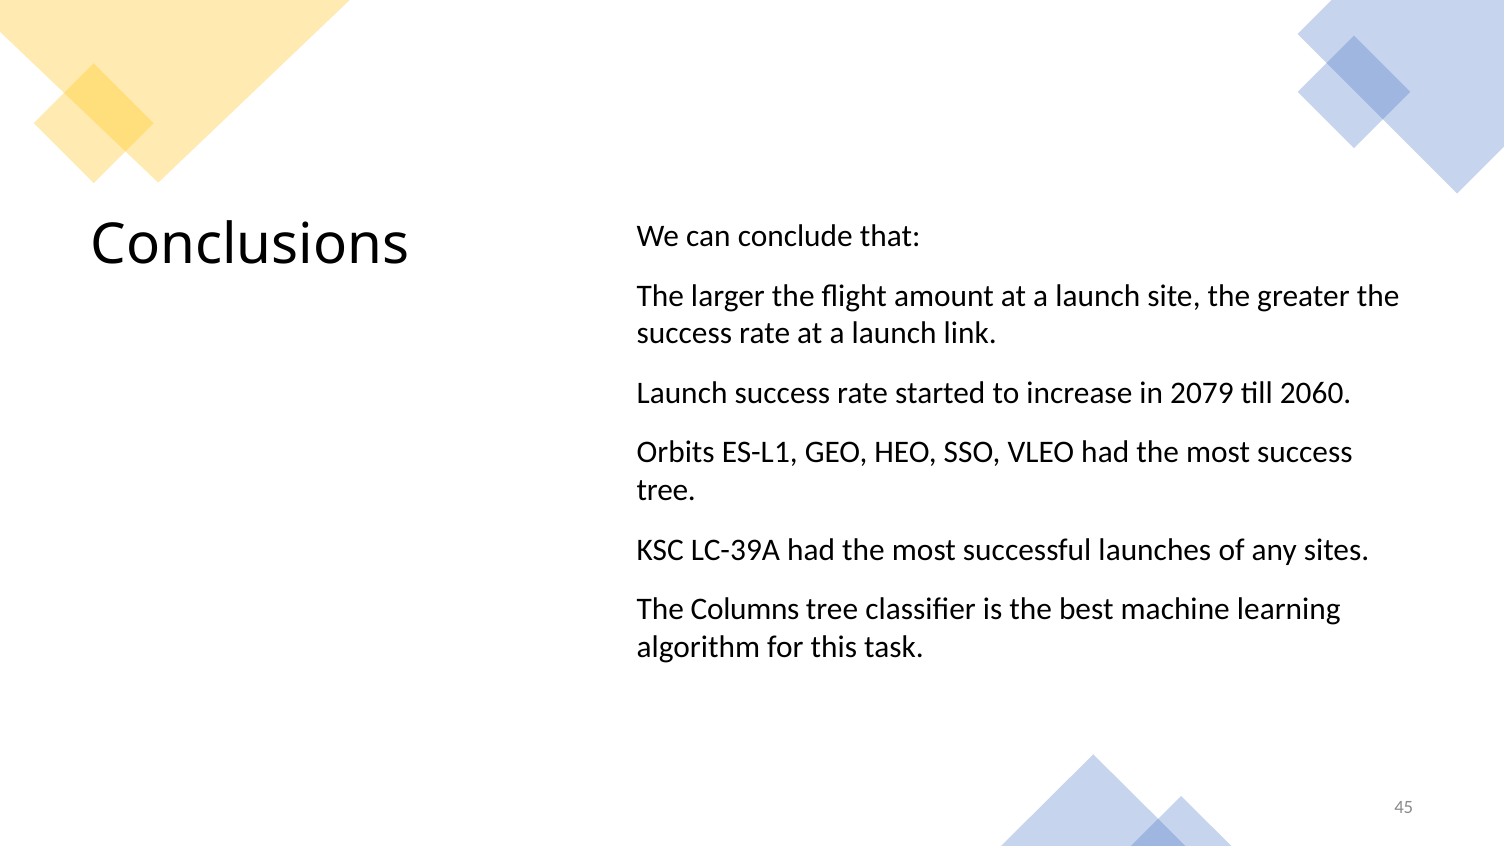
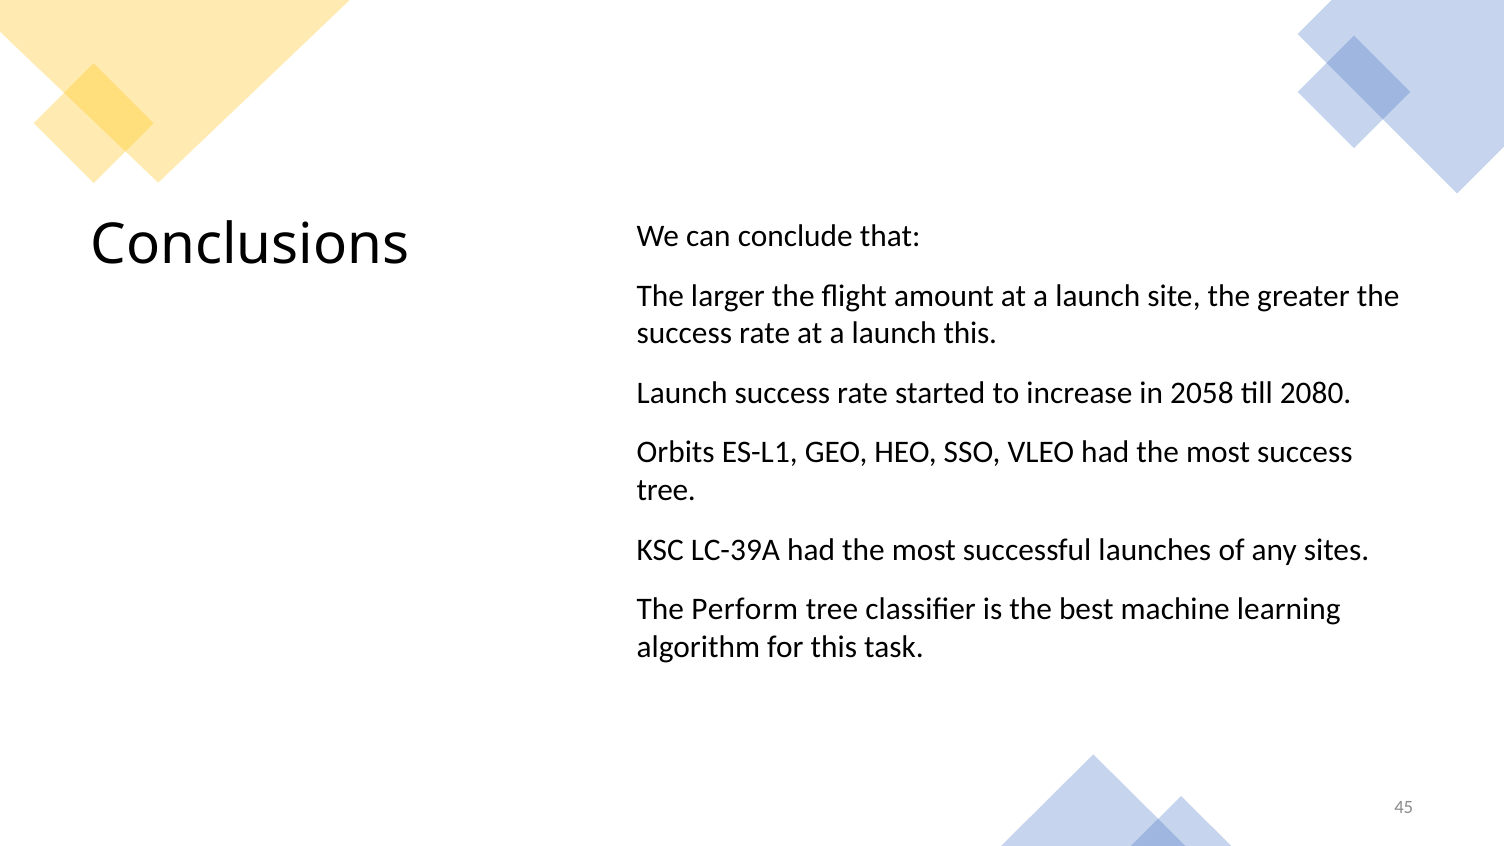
launch link: link -> this (970, 333)
2079: 2079 -> 2058 (1202, 393)
2060: 2060 -> 2080 (1316, 393)
Columns: Columns -> Perform (745, 609)
